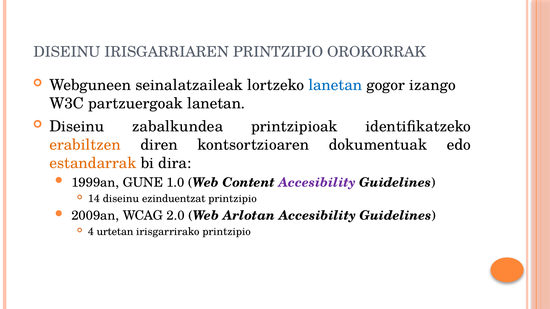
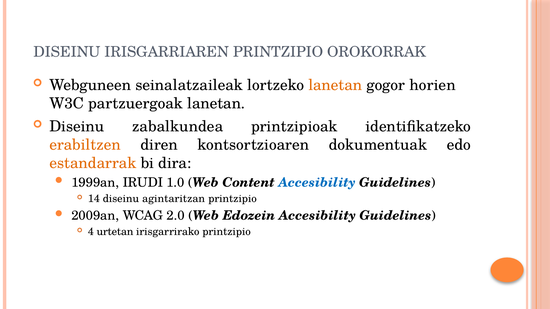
lanetan colour: blue -> orange (335, 85)
izango: izango -> horien (433, 85)
GUNE: GUNE -> IRUDI (143, 183)
Accesibility colour: purple -> blue (317, 183)
ezinduentzat: ezinduentzat -> agintaritzan (174, 199)
Arlotan: Arlotan -> Edozein (249, 216)
